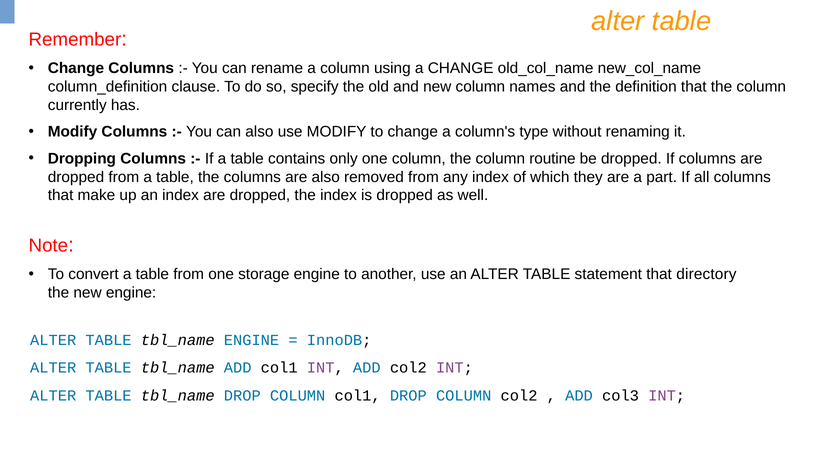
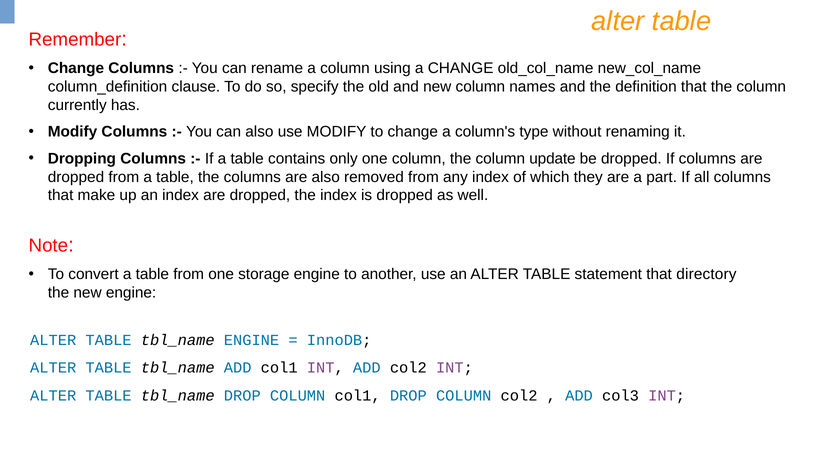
routine: routine -> update (552, 159)
